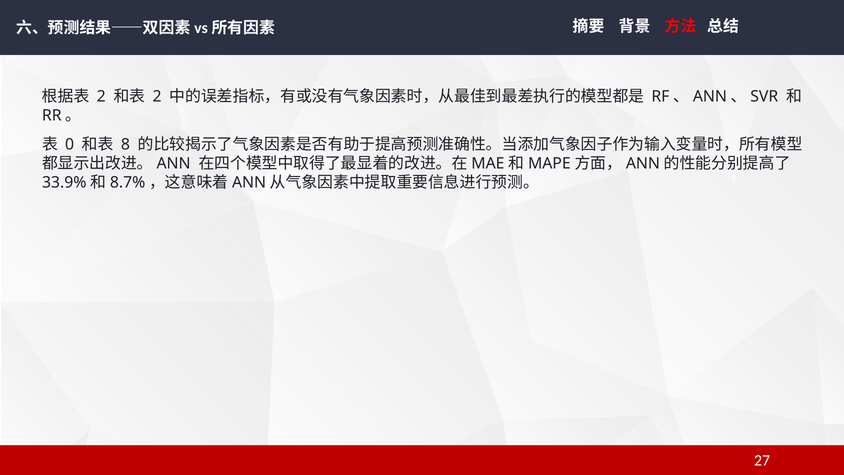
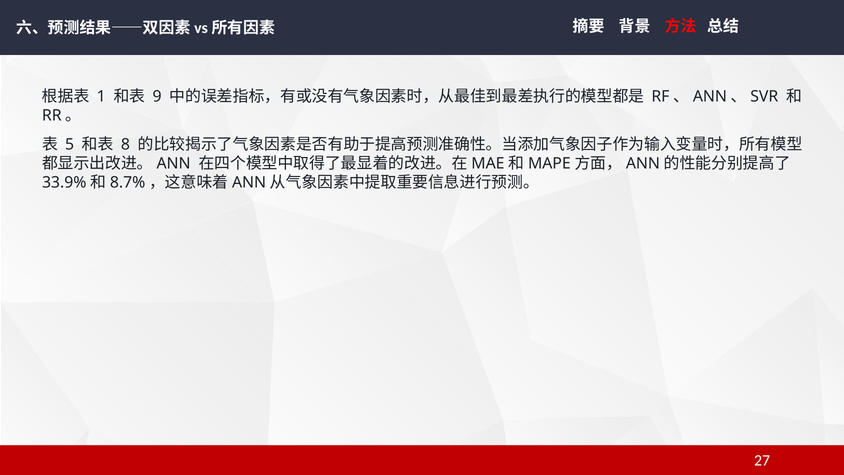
2: 2 -> 1 (101, 97)
2: 2 -> 9 (157, 97)
0: 0 -> 5 (70, 144)
